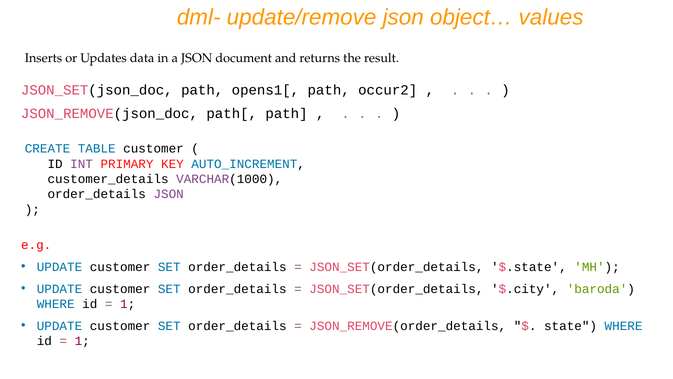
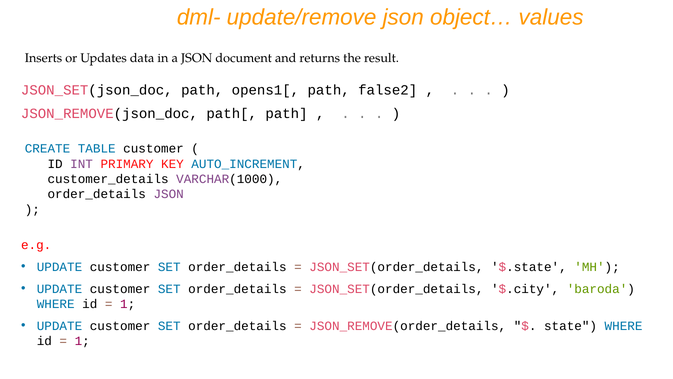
occur2: occur2 -> false2 (388, 90)
